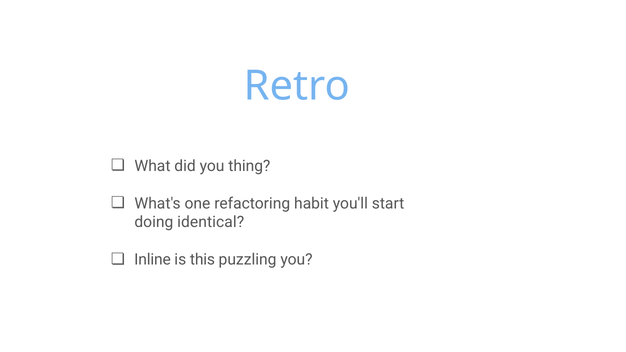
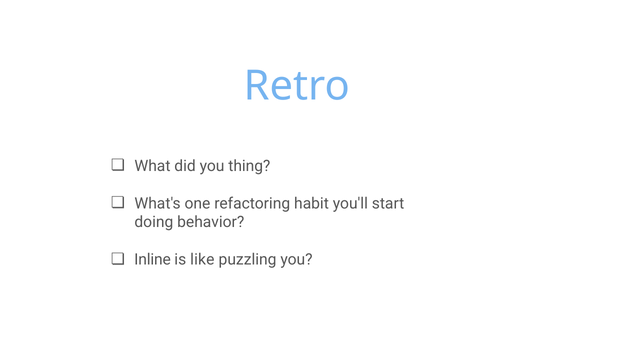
identical: identical -> behavior (211, 222)
this: this -> like (202, 260)
